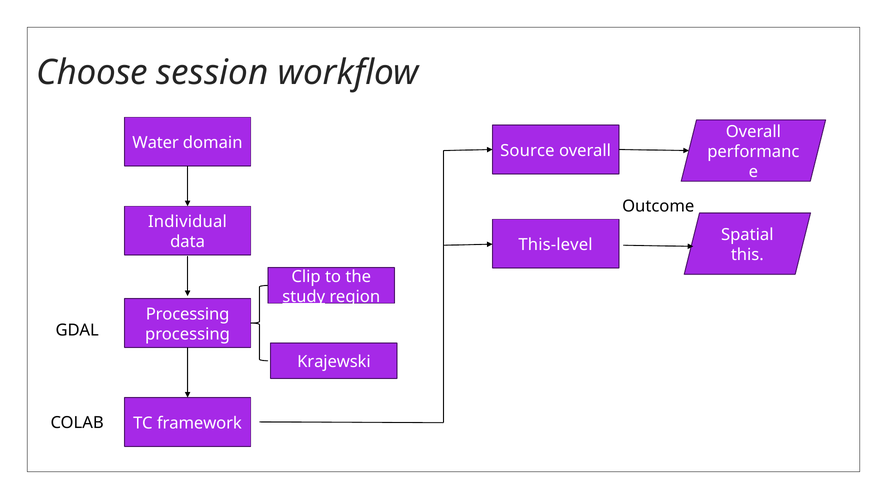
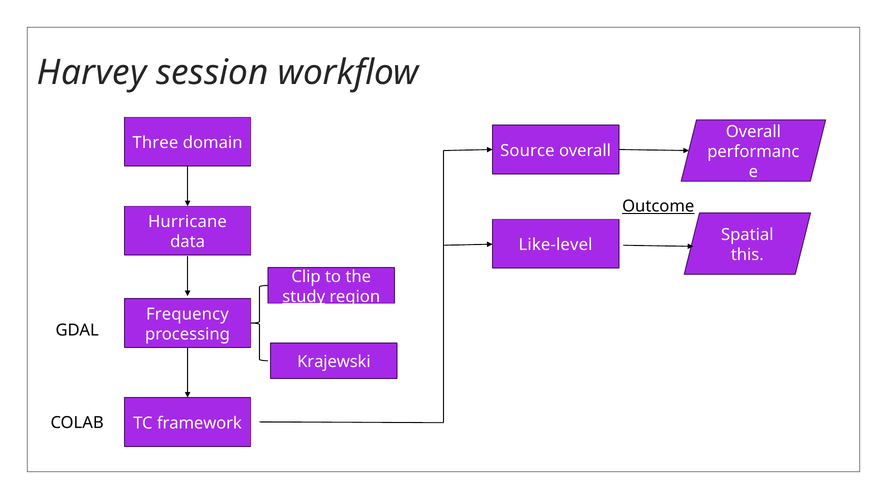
Choose: Choose -> Harvey (92, 72)
Water: Water -> Three (155, 143)
Outcome underline: none -> present (658, 206)
Individual: Individual -> Hurricane (187, 222)
This-level: This-level -> Like-level (556, 245)
Processing: Processing -> Frequency (187, 314)
